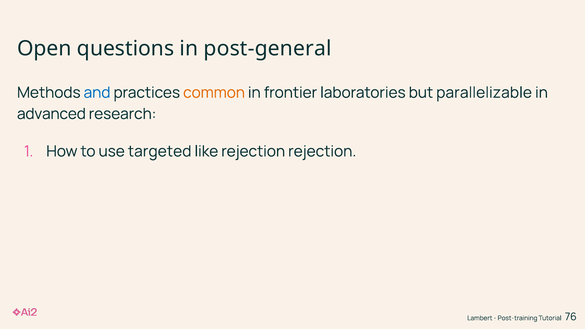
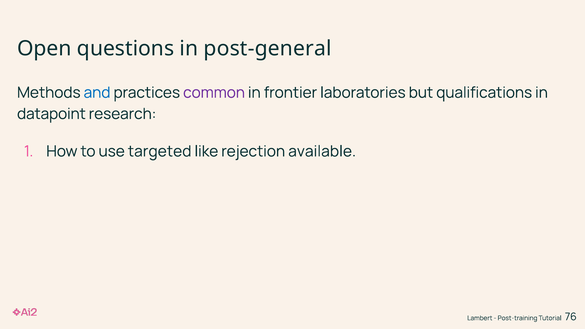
common colour: orange -> purple (214, 93)
parallelizable: parallelizable -> qualifications (484, 93)
advanced: advanced -> datapoint (51, 114)
rejection rejection: rejection -> available (322, 151)
